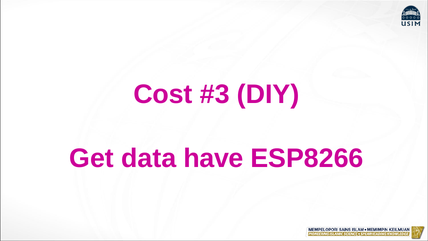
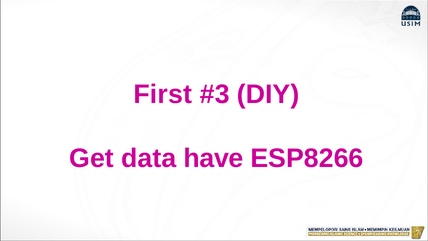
Cost: Cost -> First (163, 94)
